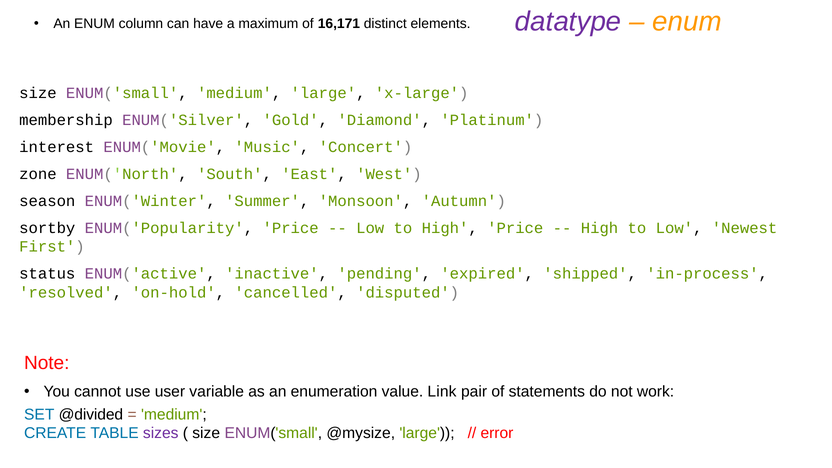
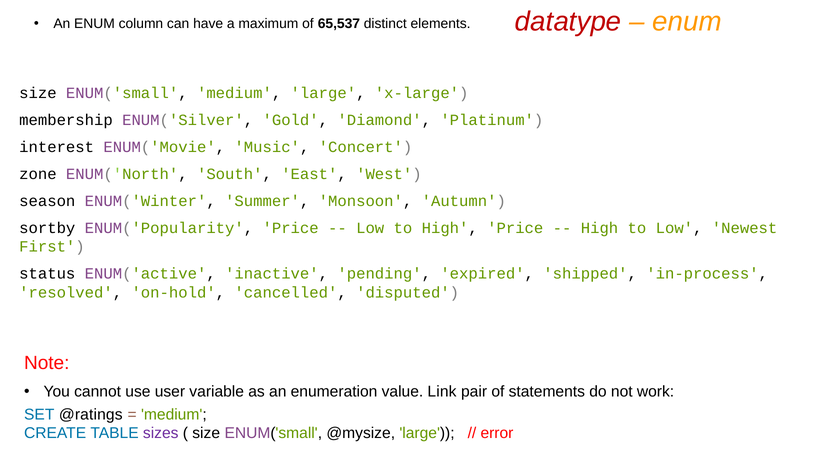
datatype colour: purple -> red (568, 22)
16,171: 16,171 -> 65,537 (339, 24)
@divided: @divided -> @ratings (91, 415)
